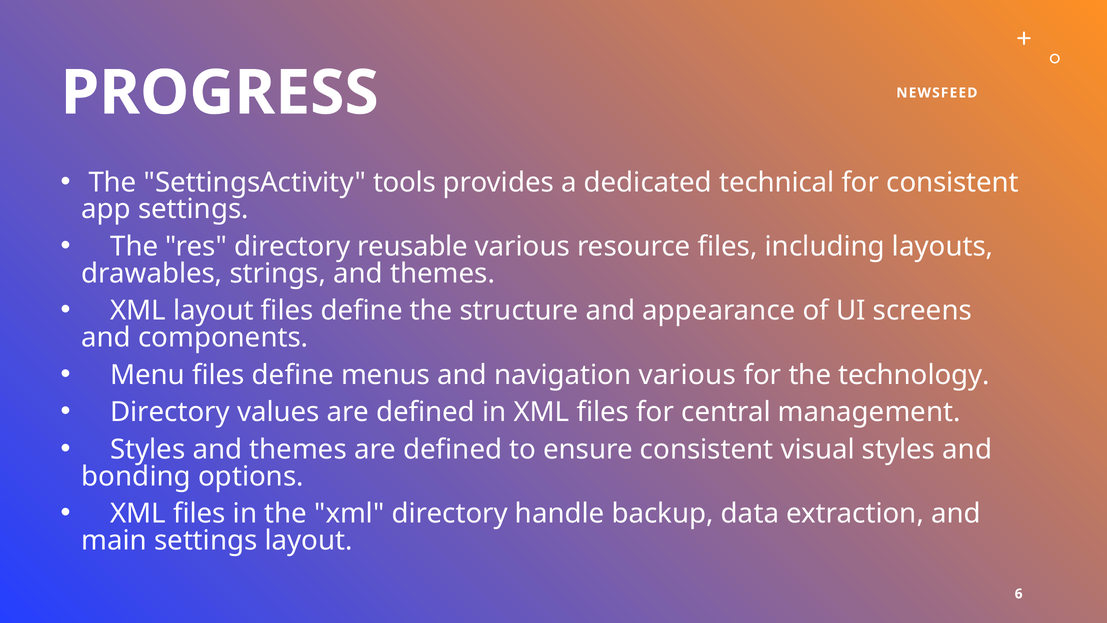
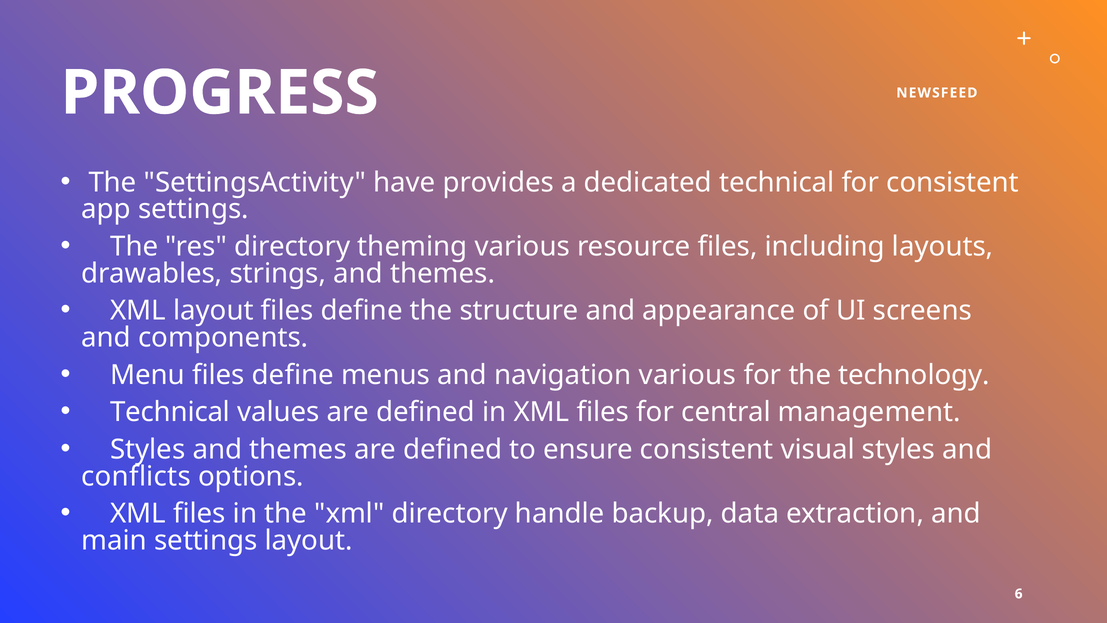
tools: tools -> have (404, 182)
reusable: reusable -> theming (412, 246)
Directory: Directory -> Technical (170, 412)
bonding: bonding -> conflicts (136, 476)
